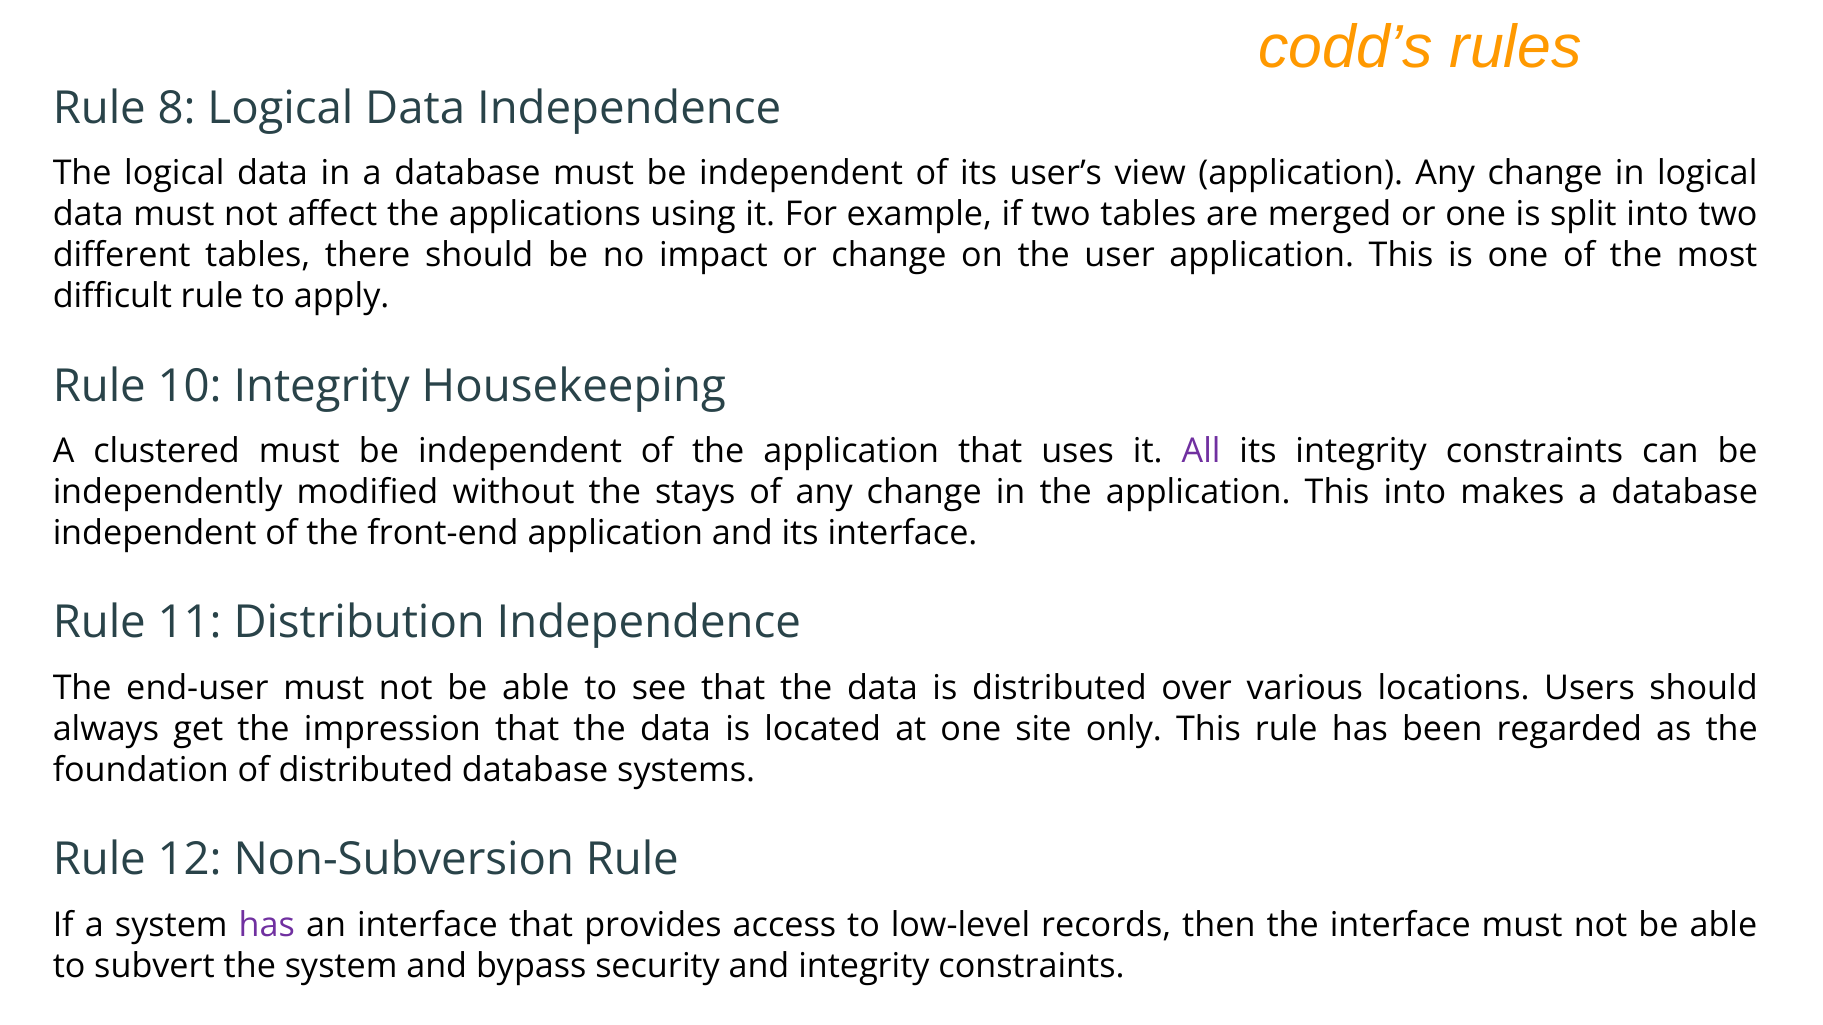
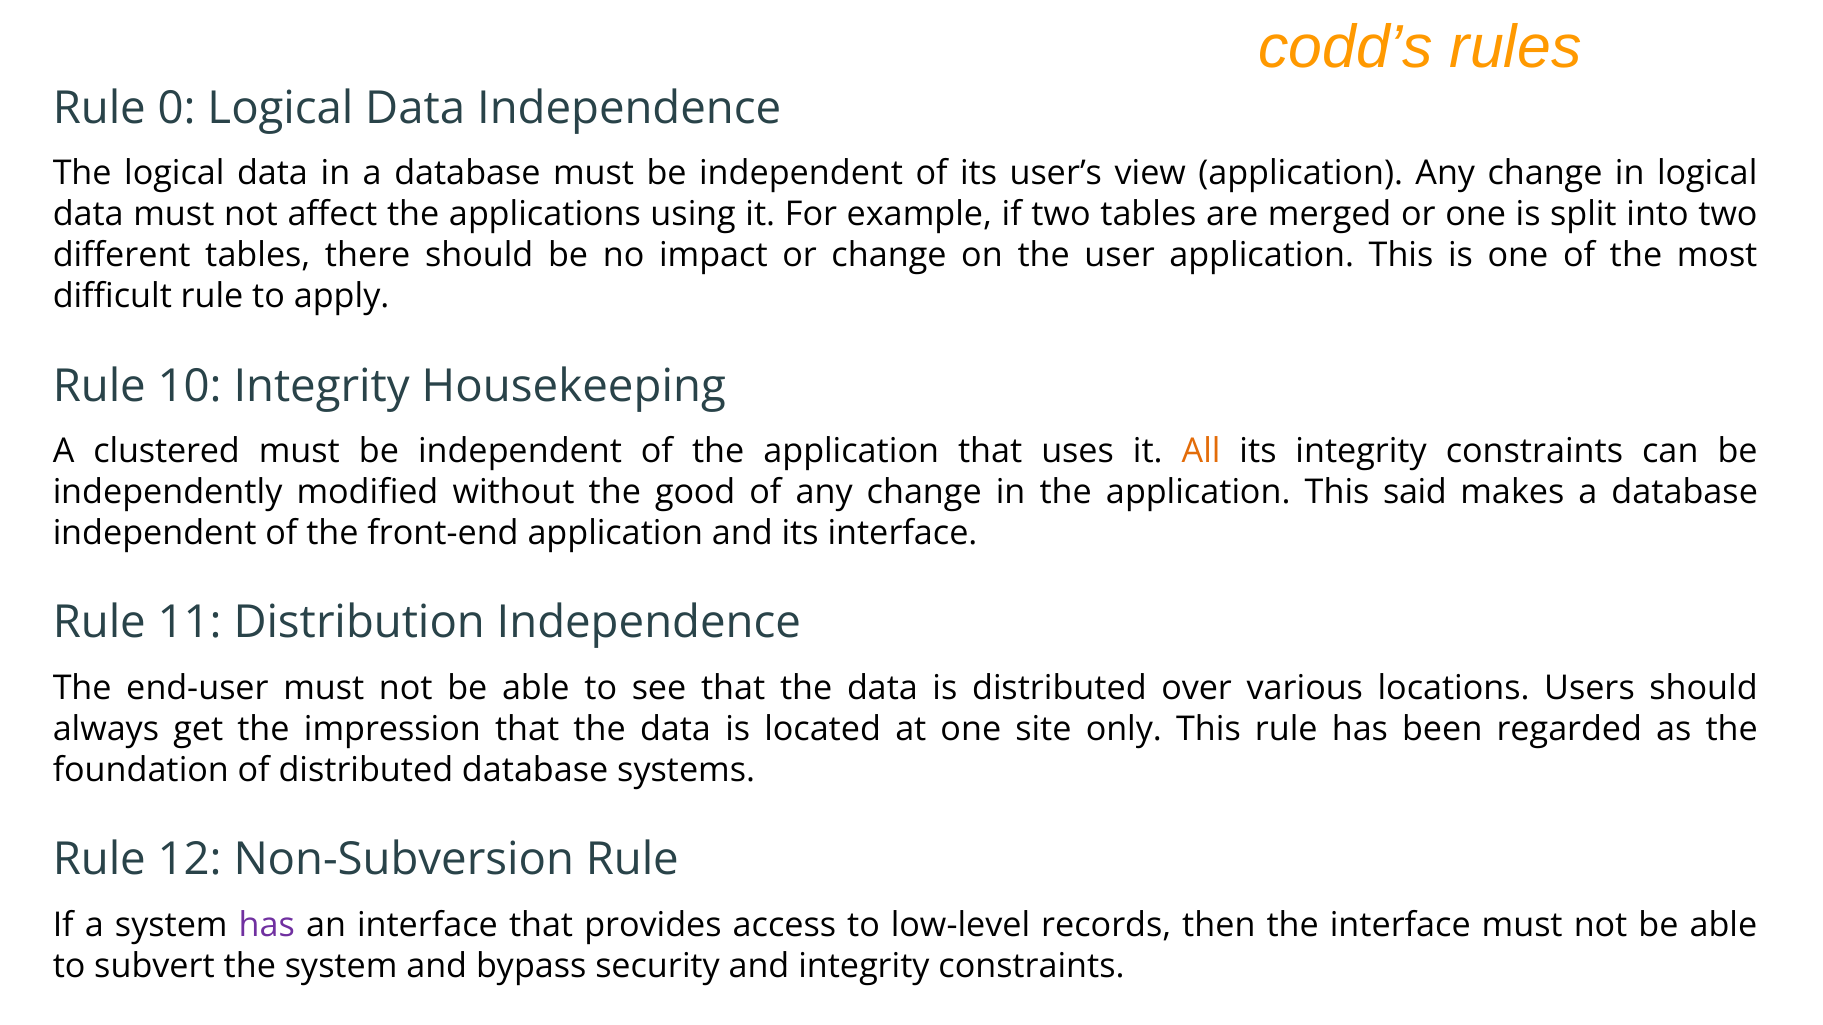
8: 8 -> 0 (177, 108)
All colour: purple -> orange (1201, 451)
stays: stays -> good (695, 492)
This into: into -> said (1415, 492)
